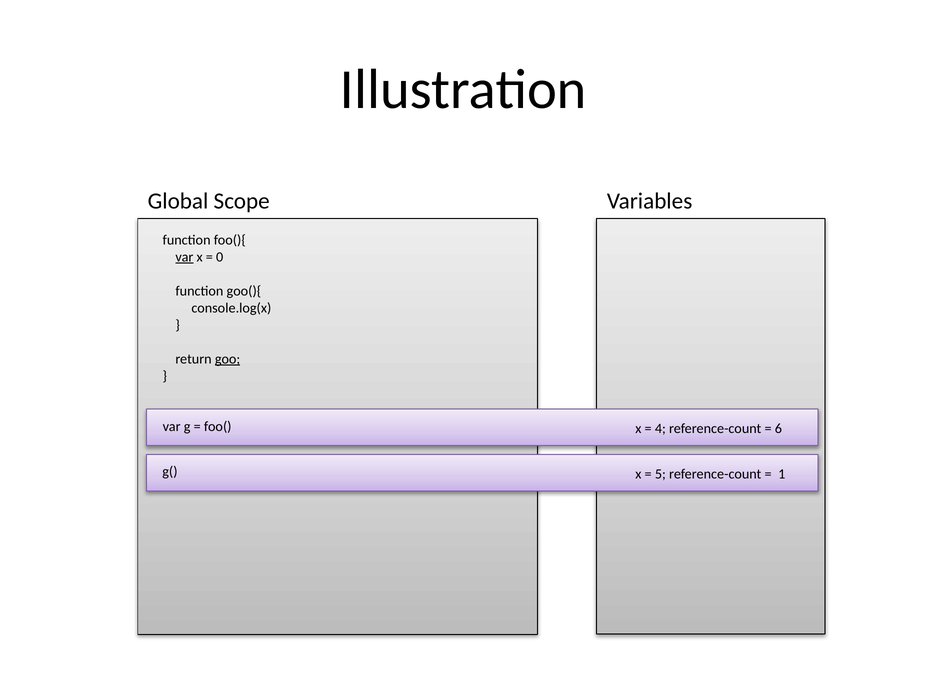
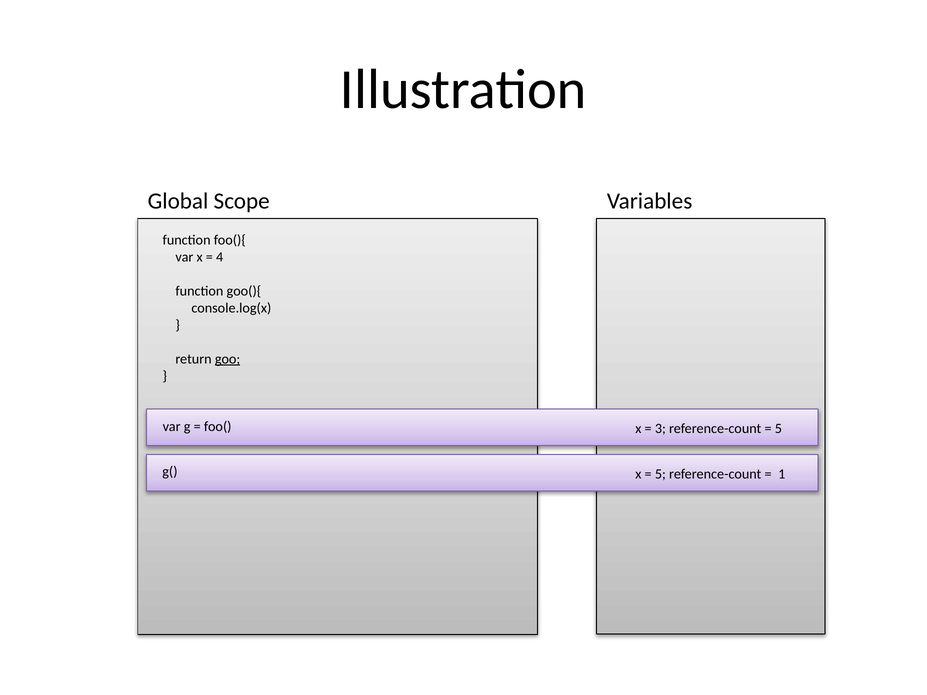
var underline: present -> none (184, 257)
0: 0 -> 4 (220, 257)
4: 4 -> 3 (660, 429)
6: 6 -> 5 (778, 429)
